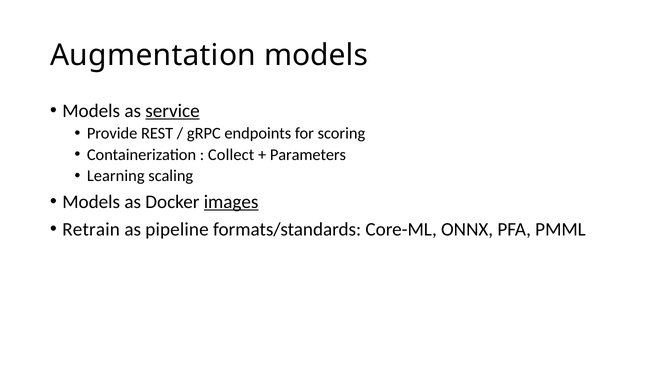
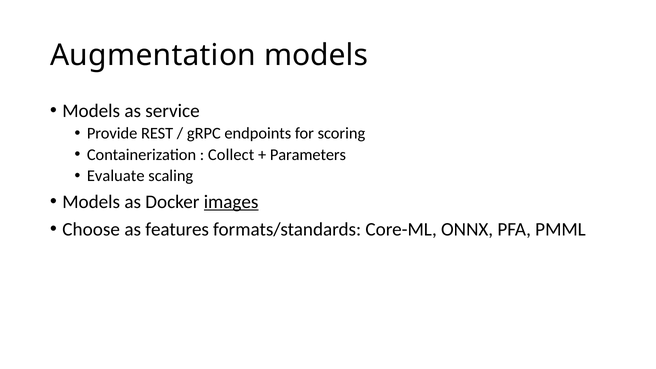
service underline: present -> none (172, 111)
Learning: Learning -> Evaluate (116, 176)
Retrain: Retrain -> Choose (91, 229)
pipeline: pipeline -> features (177, 229)
